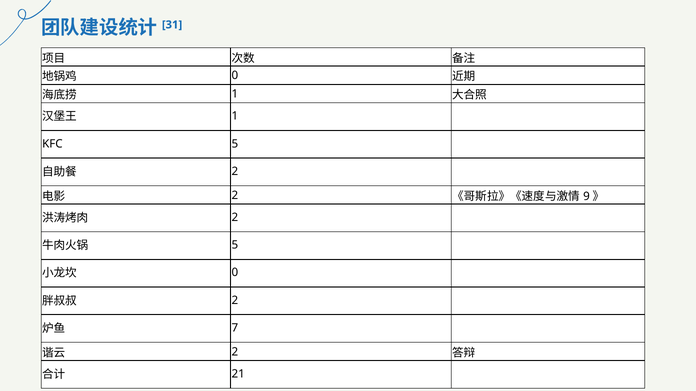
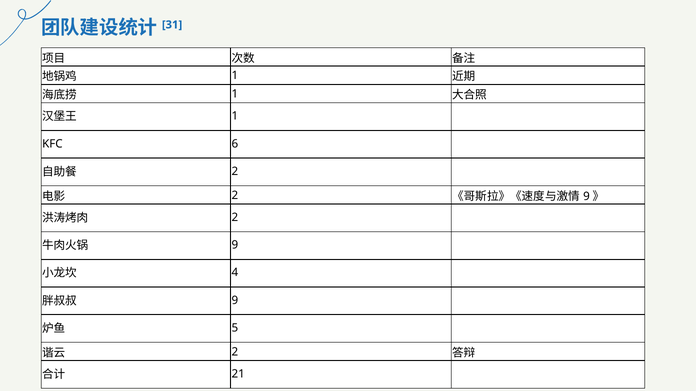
0: 0 -> 1 (235, 76)
KFC 5: 5 -> 6 (235, 144)
5: 5 -> 9 (235, 245)
0: 0 -> 4 (235, 273)
2: 2 -> 9 (235, 301)
7: 7 -> 5 (235, 328)
